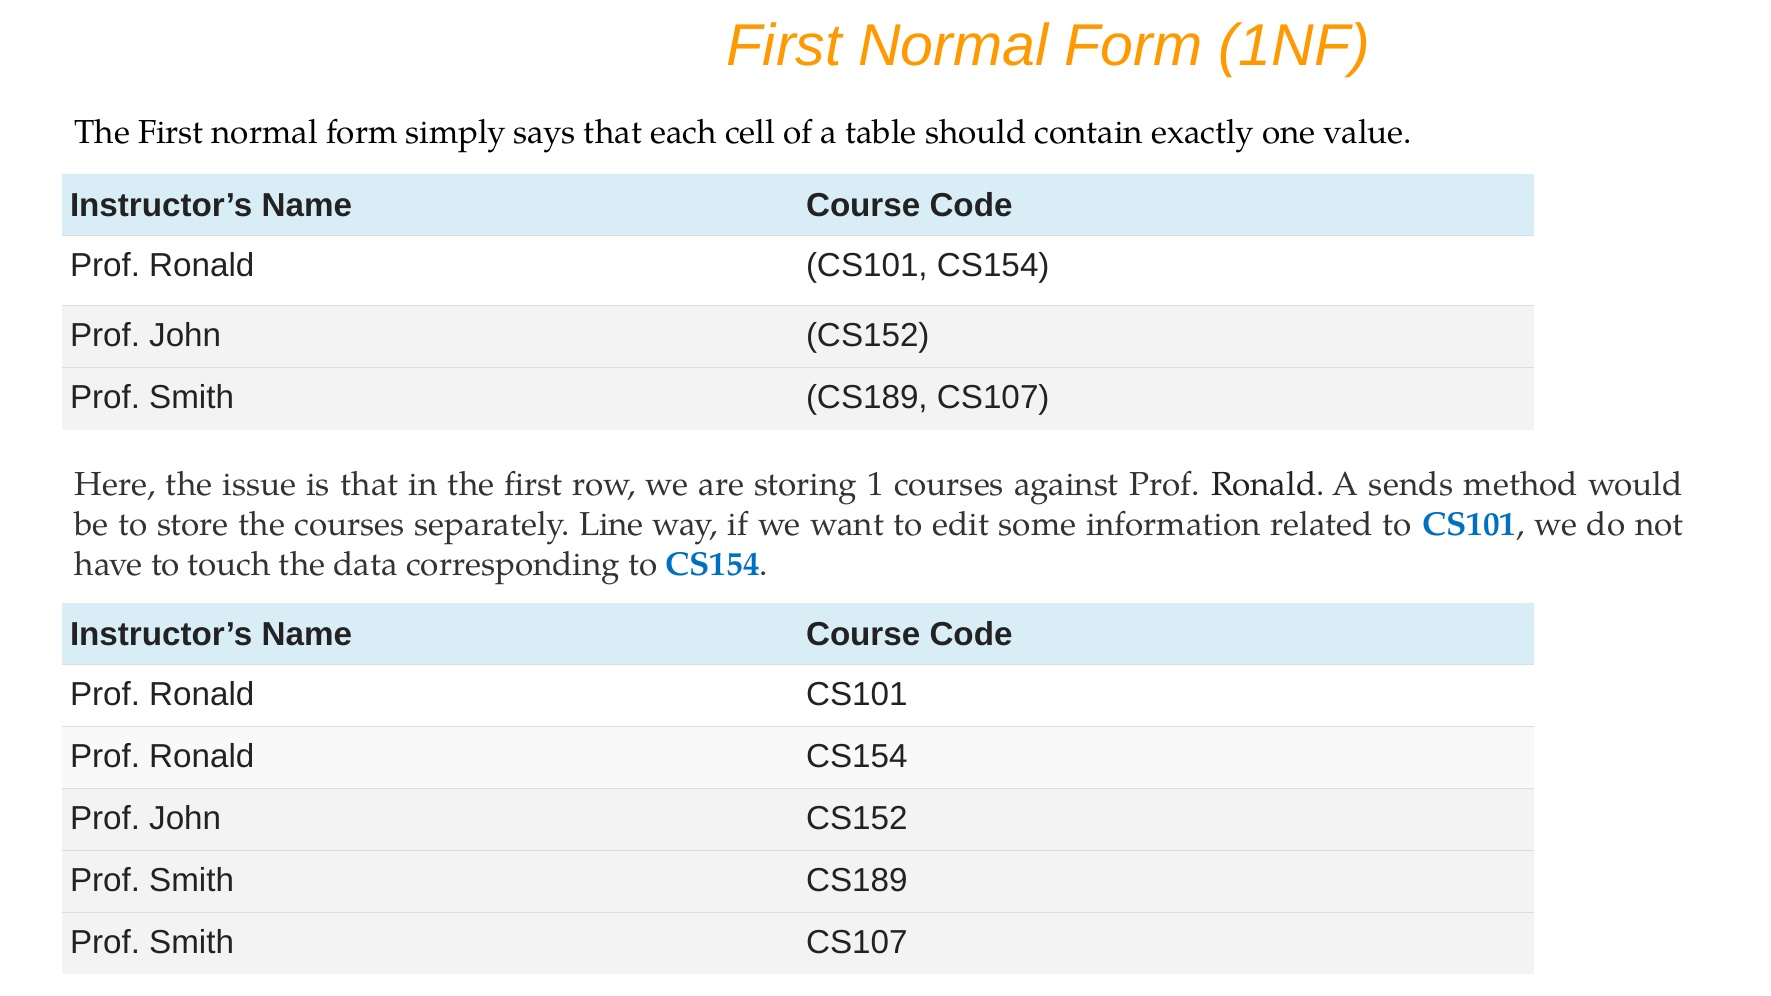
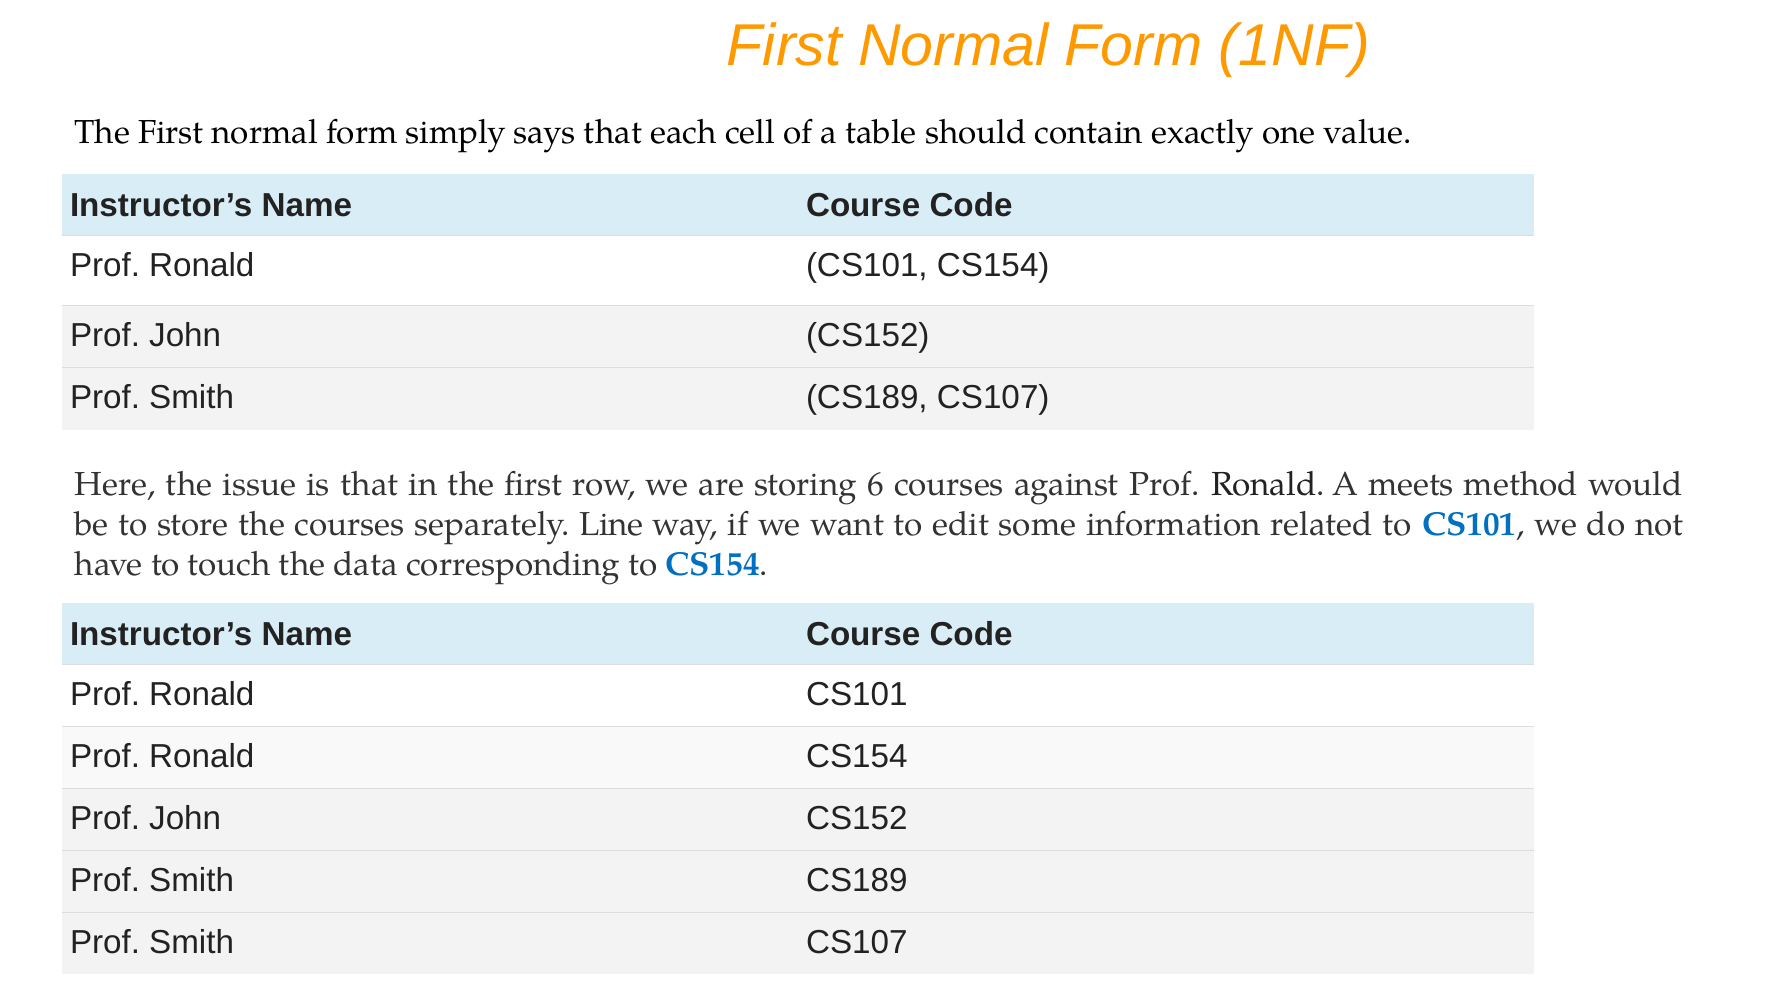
1: 1 -> 6 (875, 485)
sends: sends -> meets (1411, 485)
